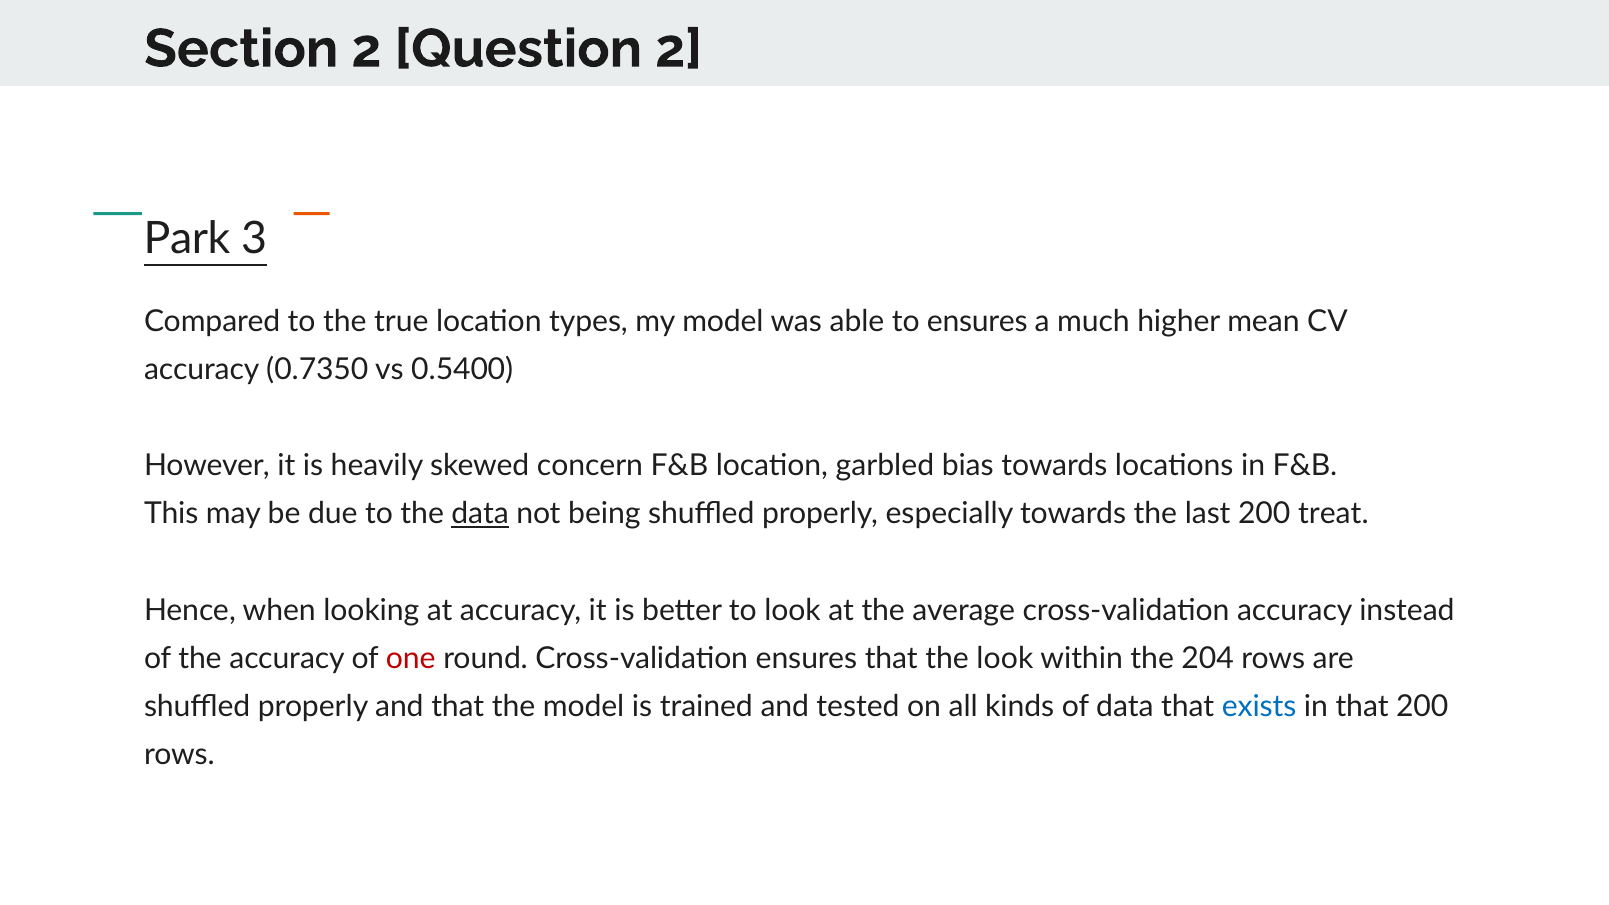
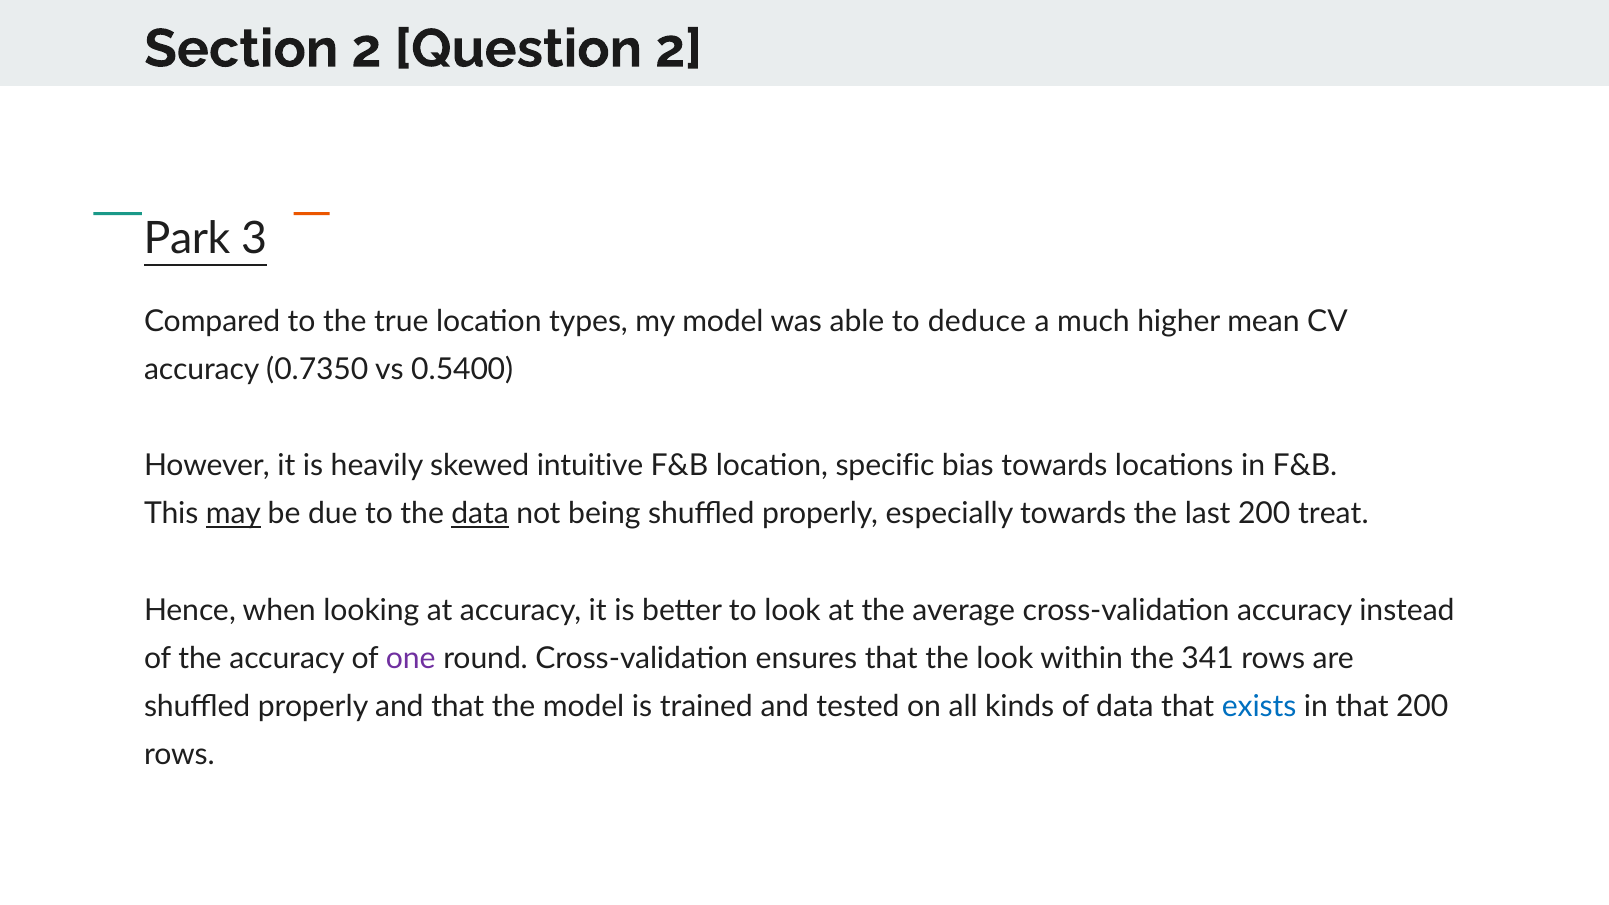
to ensures: ensures -> deduce (977, 321)
concern: concern -> intuitive (590, 466)
garbled: garbled -> specific (885, 466)
may underline: none -> present (234, 514)
one colour: red -> purple (411, 658)
204: 204 -> 341 (1208, 658)
